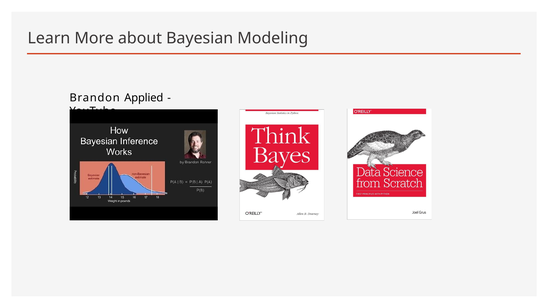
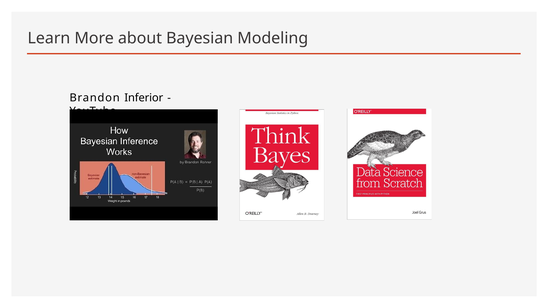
Applied: Applied -> Inferior (144, 98)
